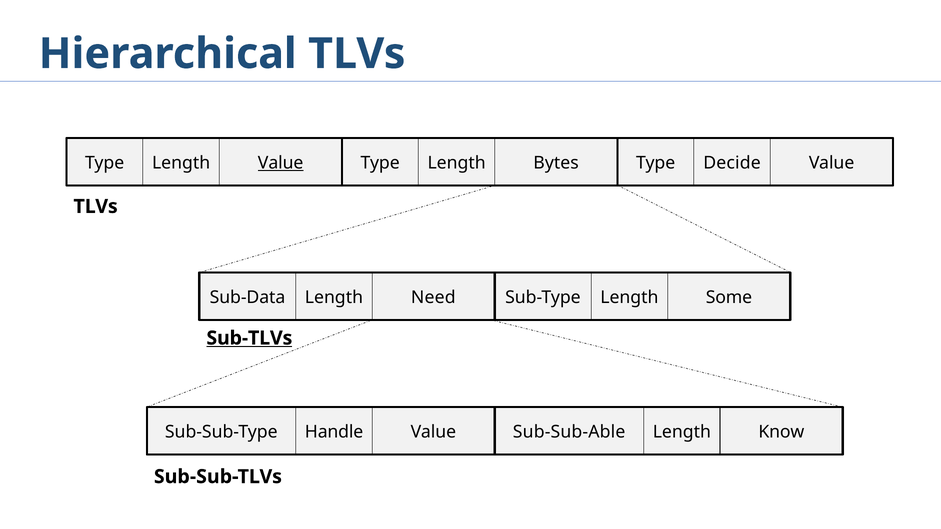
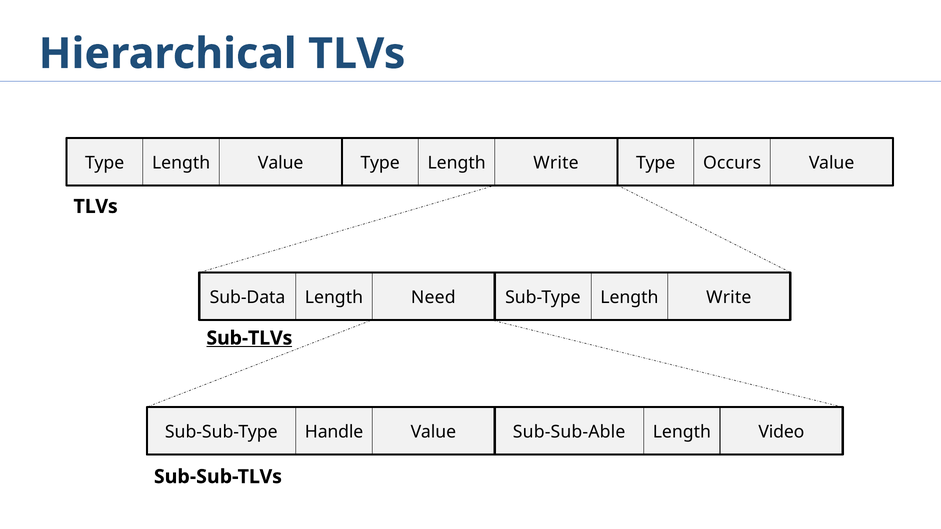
Value underline: present -> none (281, 163)
Type Length Bytes: Bytes -> Write (556, 163)
Decide: Decide -> Occurs (732, 163)
Sub-Type Length Some: Some -> Write (729, 298)
Know: Know -> Video (781, 432)
